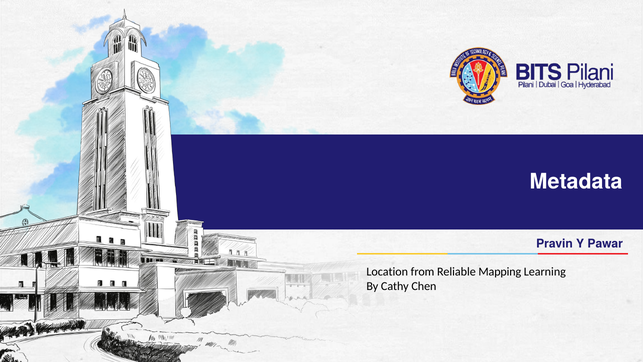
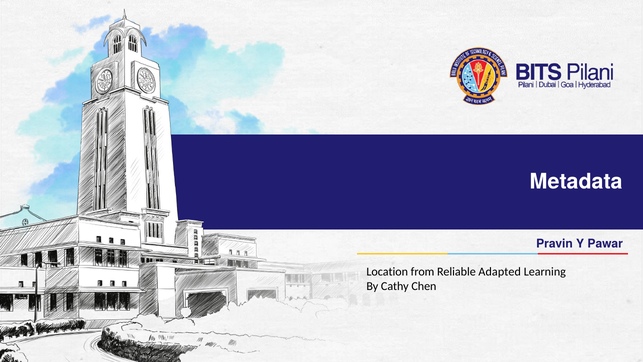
Mapping: Mapping -> Adapted (500, 272)
